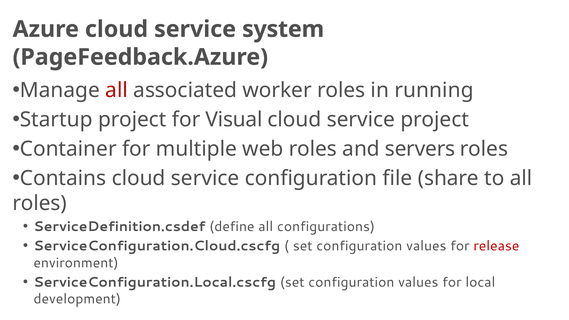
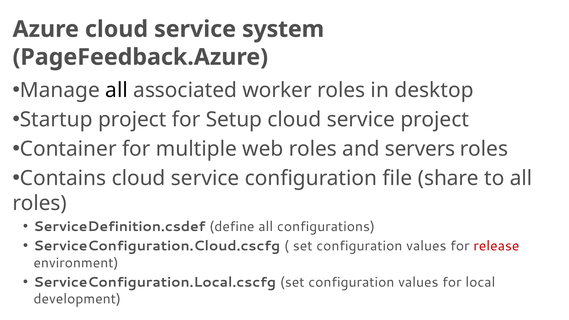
all colour: red -> black (117, 90)
running: running -> desktop (434, 90)
Visual: Visual -> Setup (234, 120)
